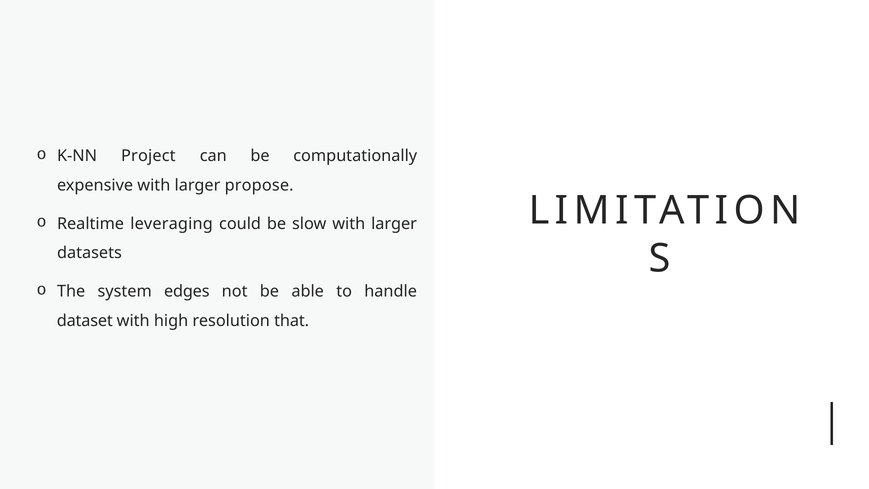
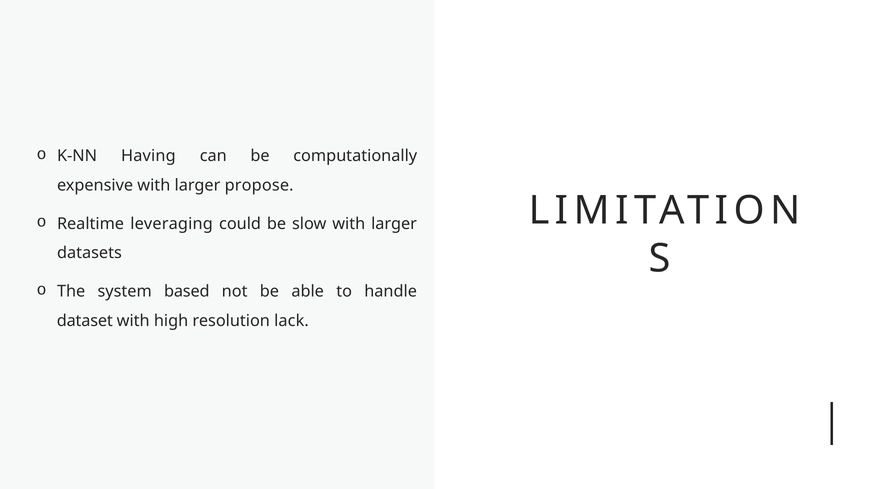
Project: Project -> Having (148, 156)
edges: edges -> based (187, 291)
that: that -> lack (292, 321)
